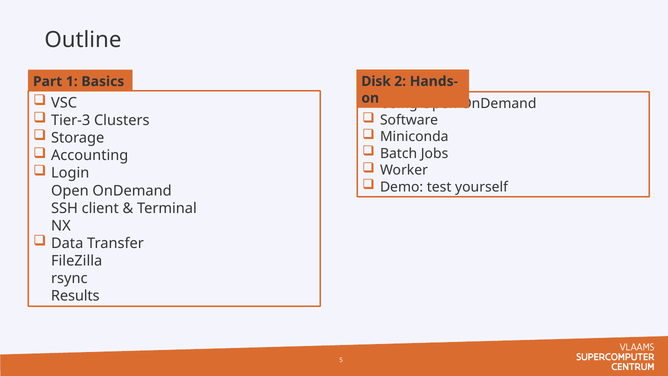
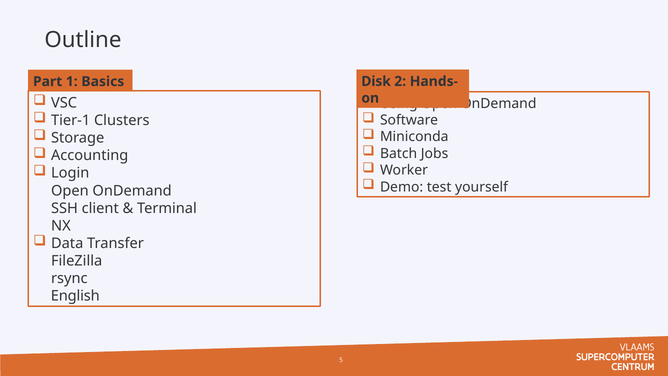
Tier-3: Tier-3 -> Tier-1 (71, 120)
Results: Results -> English (75, 296)
